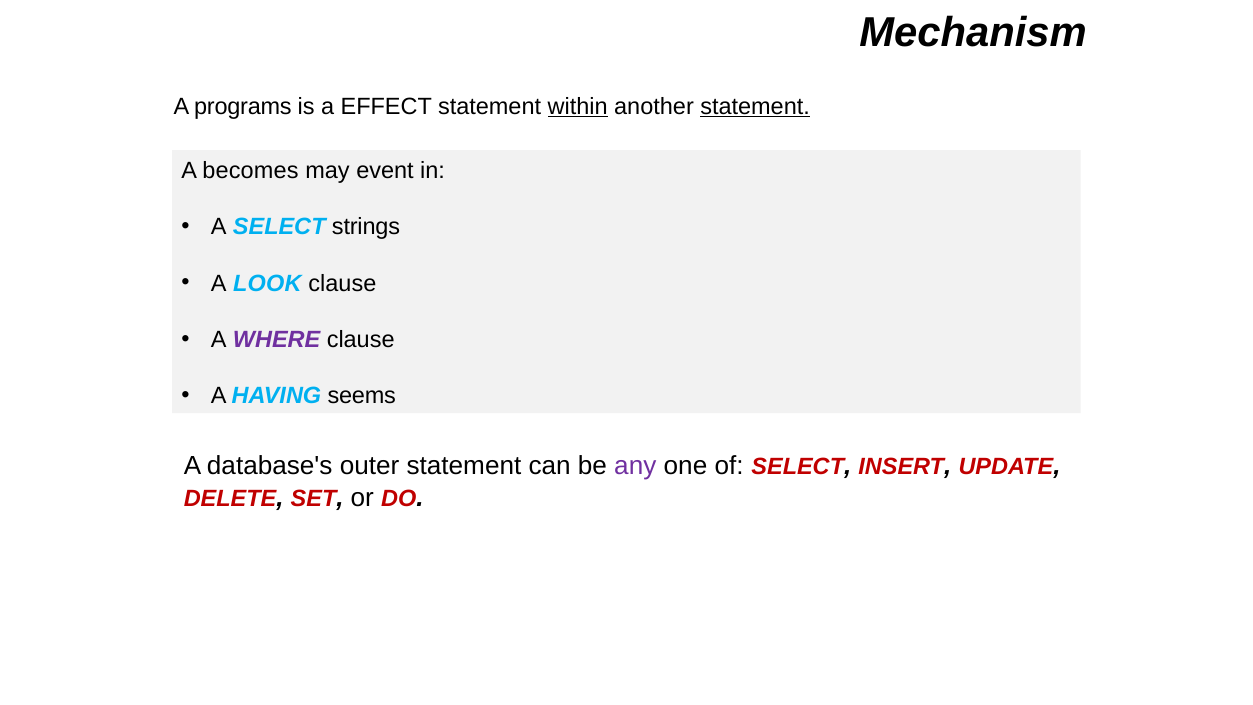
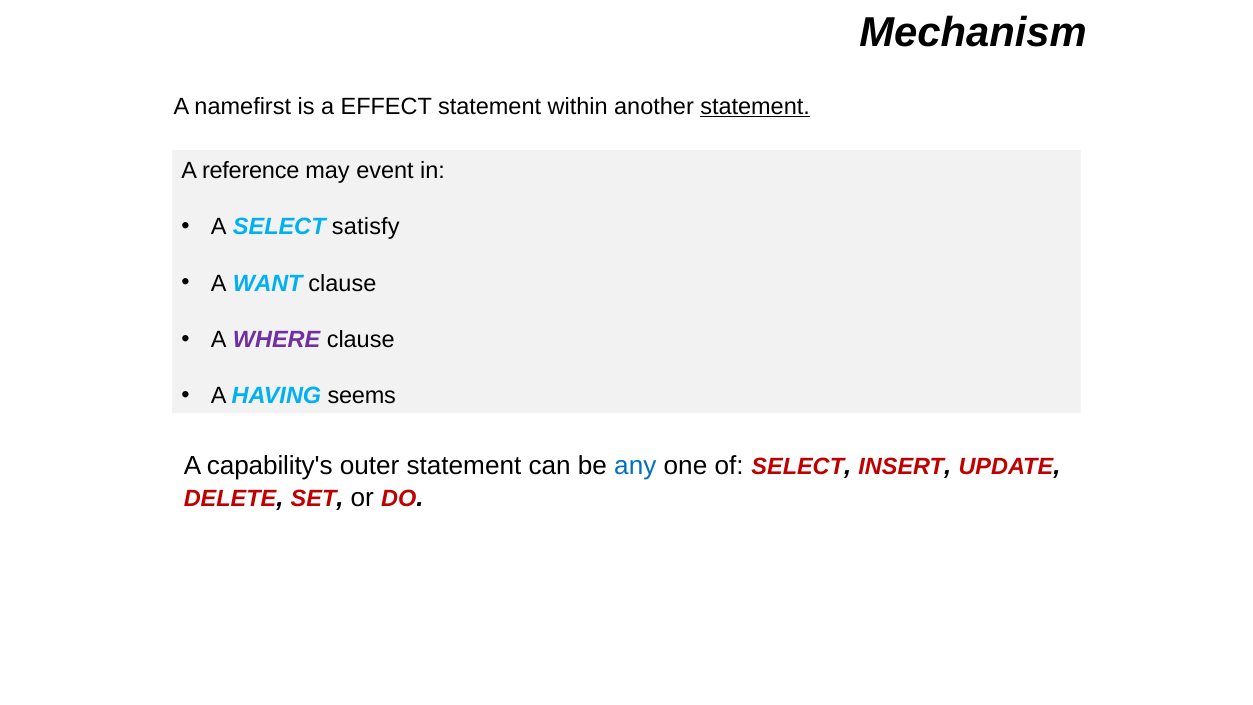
programs: programs -> namefirst (243, 106)
within underline: present -> none (578, 106)
becomes: becomes -> reference (251, 170)
strings: strings -> satisfy (366, 227)
LOOK: LOOK -> WANT (268, 283)
database's: database's -> capability's (270, 466)
any colour: purple -> blue (635, 466)
